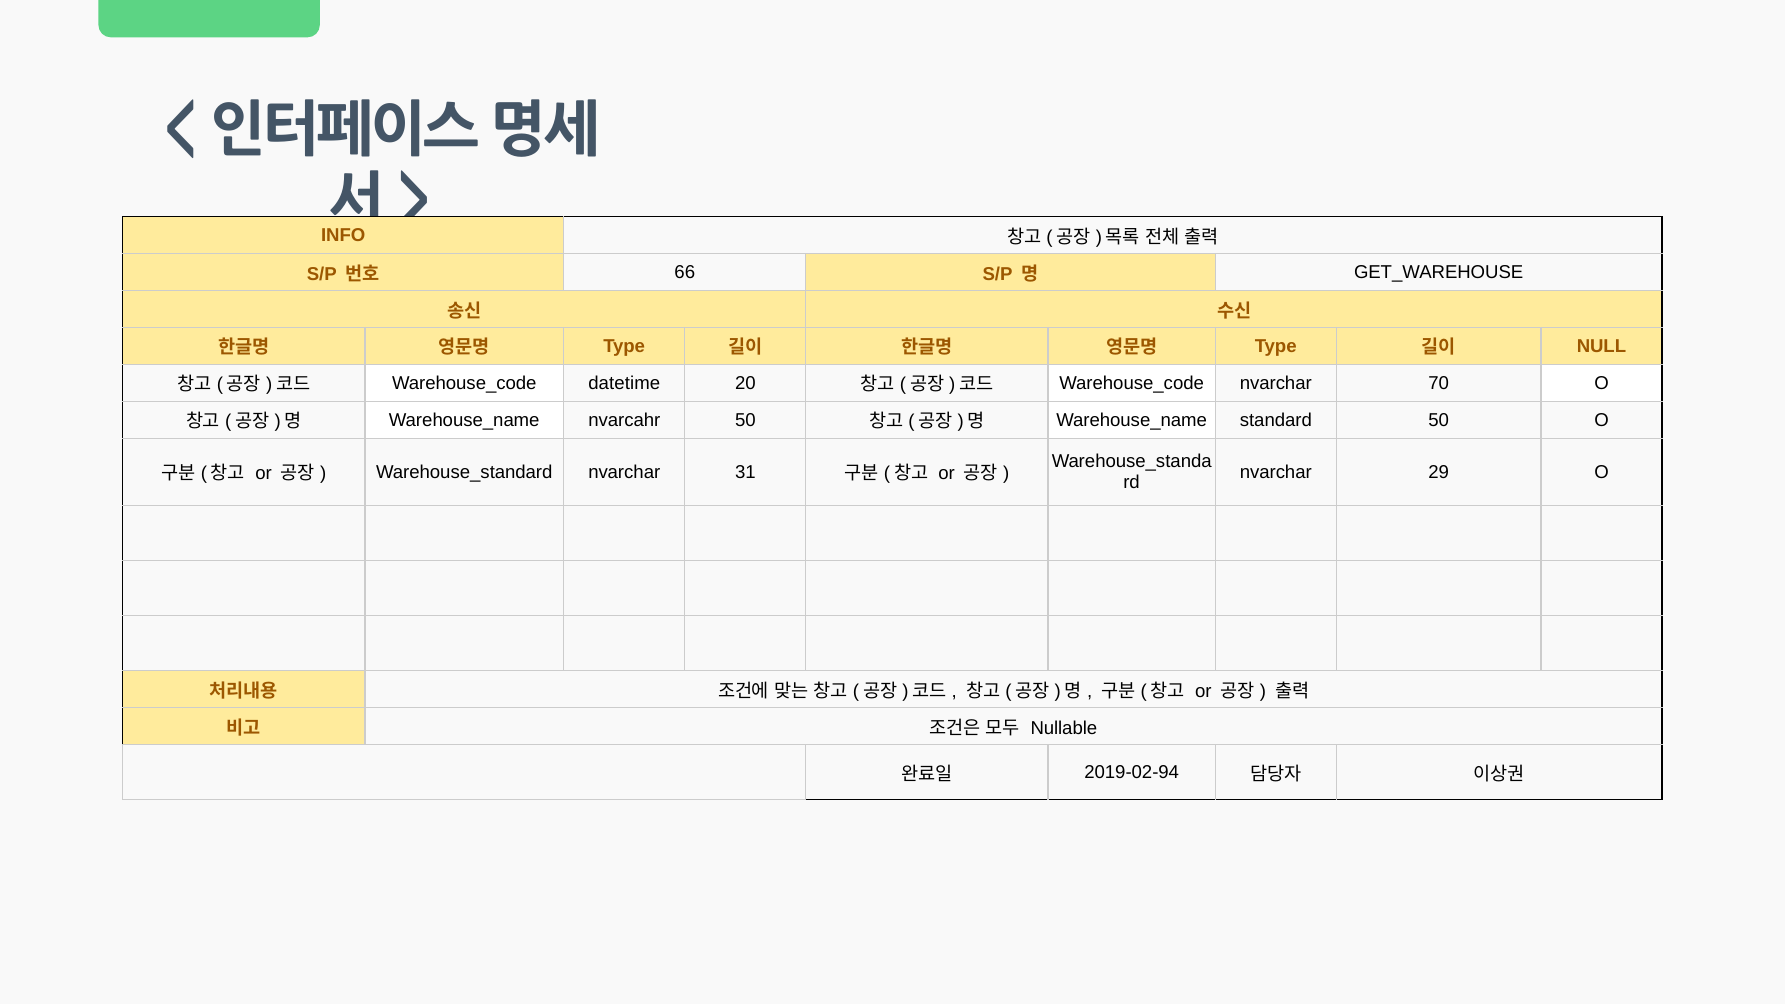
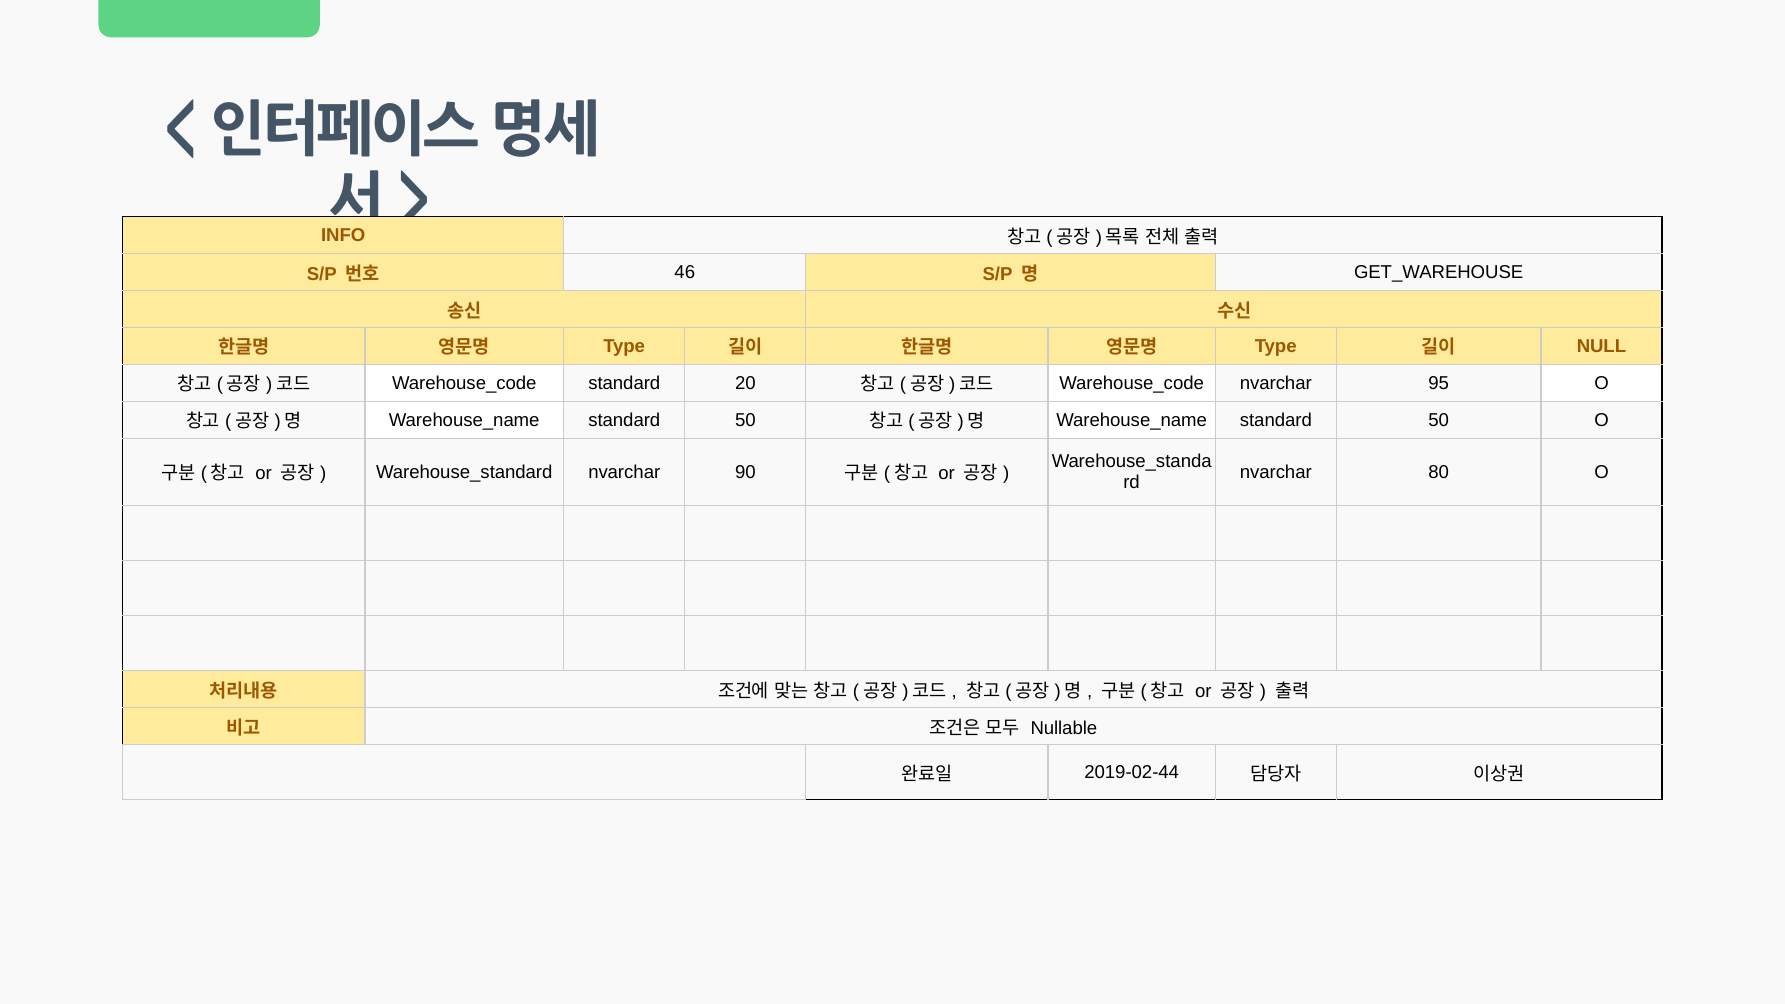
66: 66 -> 46 (685, 272)
datetime: datetime -> standard (624, 383)
70: 70 -> 95 (1439, 383)
nvarcahr: nvarcahr -> standard (624, 420)
29: 29 -> 80 (1439, 472)
31: 31 -> 90 (745, 472)
2019-02-94: 2019-02-94 -> 2019-02-44 (1132, 772)
